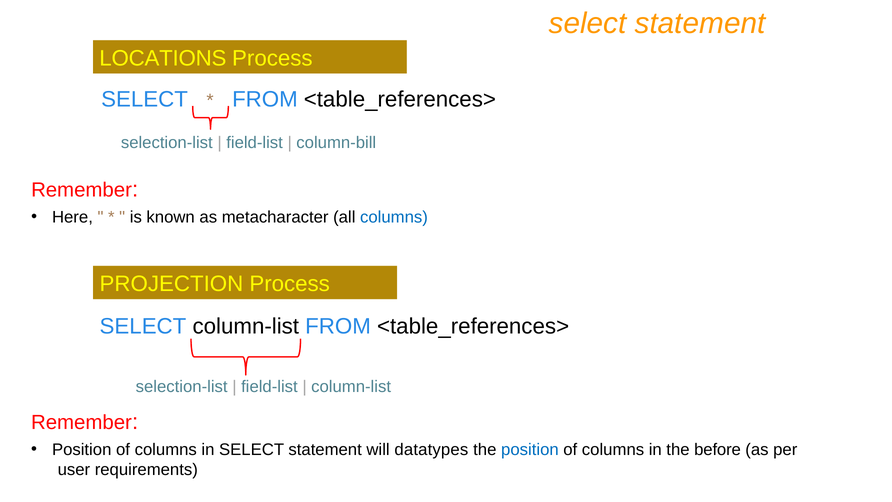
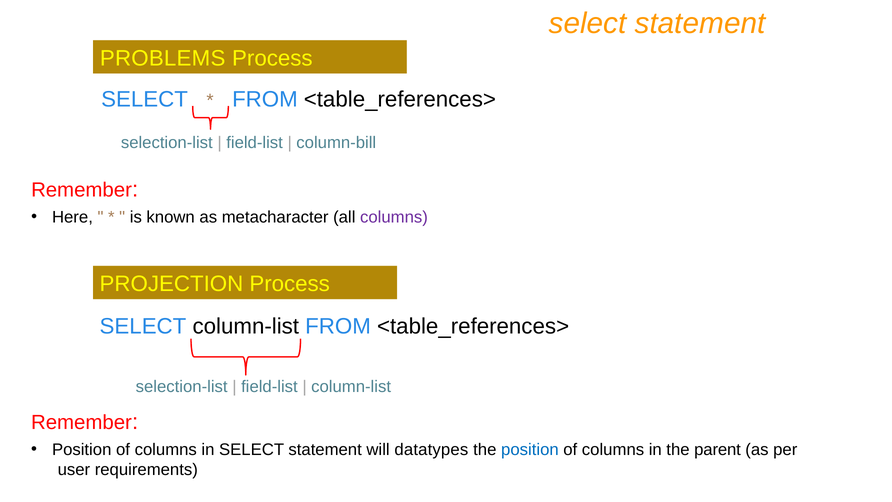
LOCATIONS: LOCATIONS -> PROBLEMS (163, 58)
columns colour: blue -> purple (394, 217)
before: before -> parent (718, 449)
